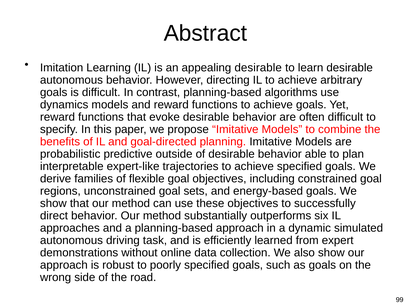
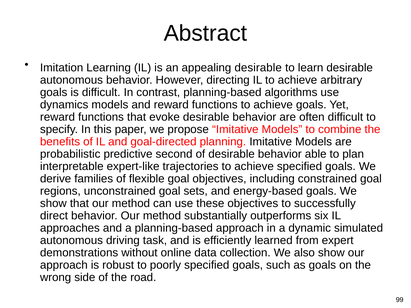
outside: outside -> second (174, 154)
